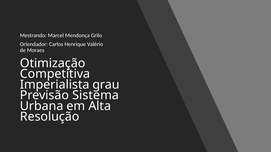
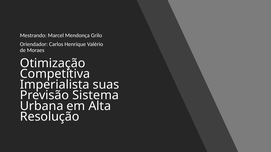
grau: grau -> suas (106, 85)
